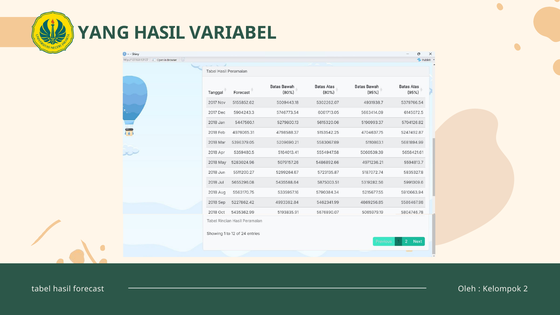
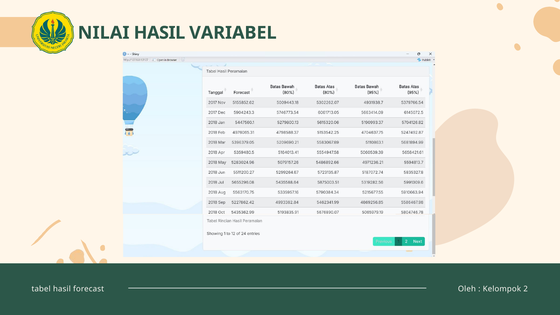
YANG: YANG -> NILAI (104, 33)
